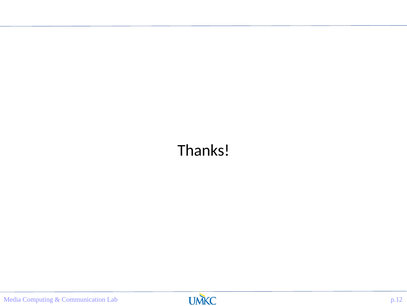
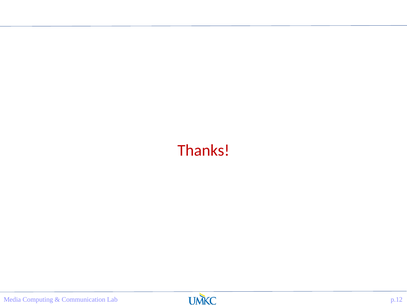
Thanks colour: black -> red (203, 150)
